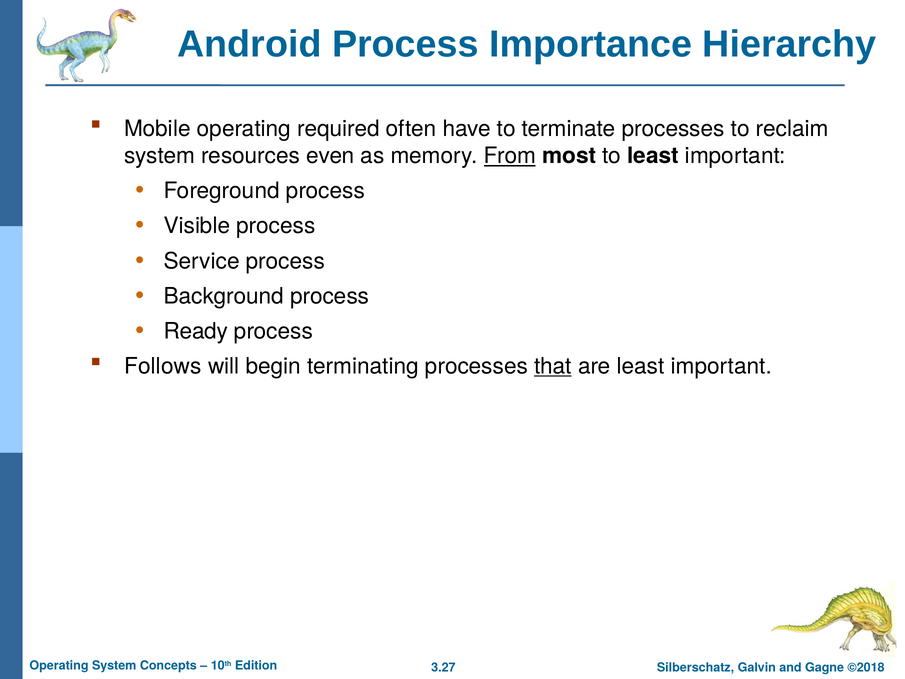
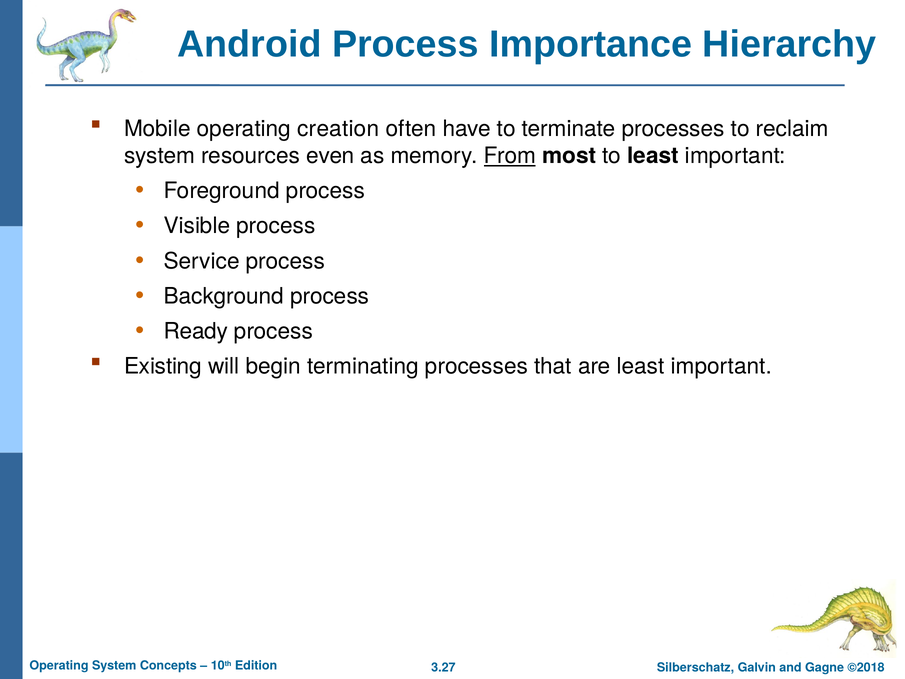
required: required -> creation (338, 129)
Follows: Follows -> Existing (163, 366)
that underline: present -> none (553, 366)
